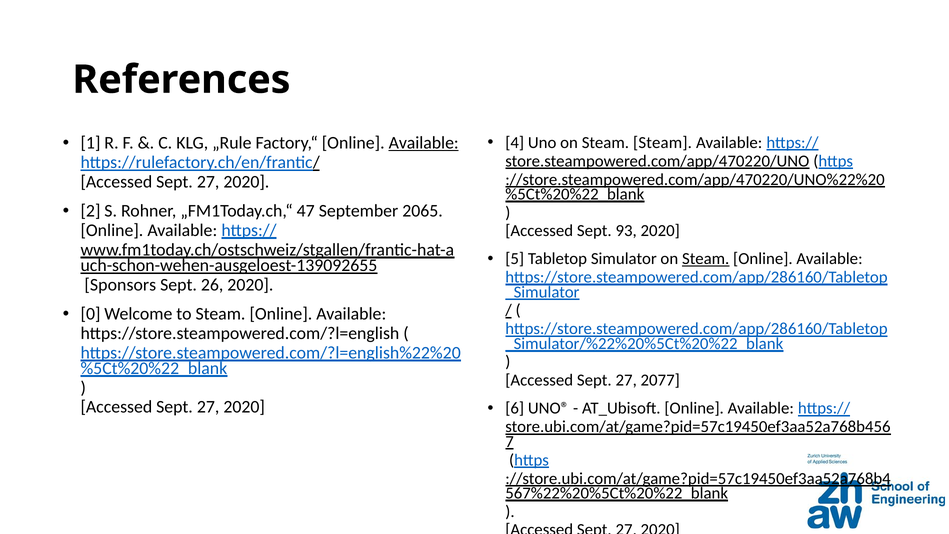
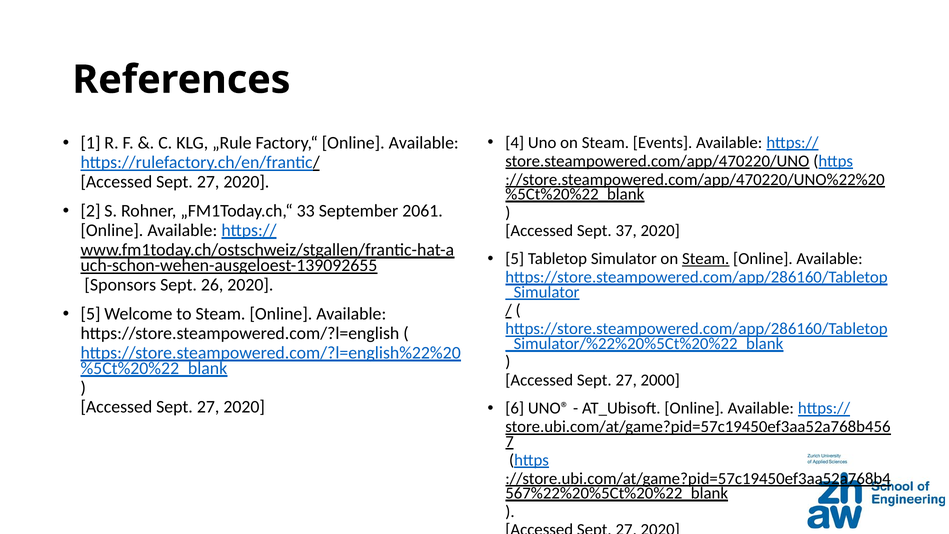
Available underline: present -> none (424, 143)
Steam Steam: Steam -> Events (663, 143)
47: 47 -> 33 (306, 211)
2065: 2065 -> 2061 (423, 211)
93: 93 -> 37 (626, 231)
0: 0 -> 5 (91, 314)
2077: 2077 -> 2000 (660, 380)
